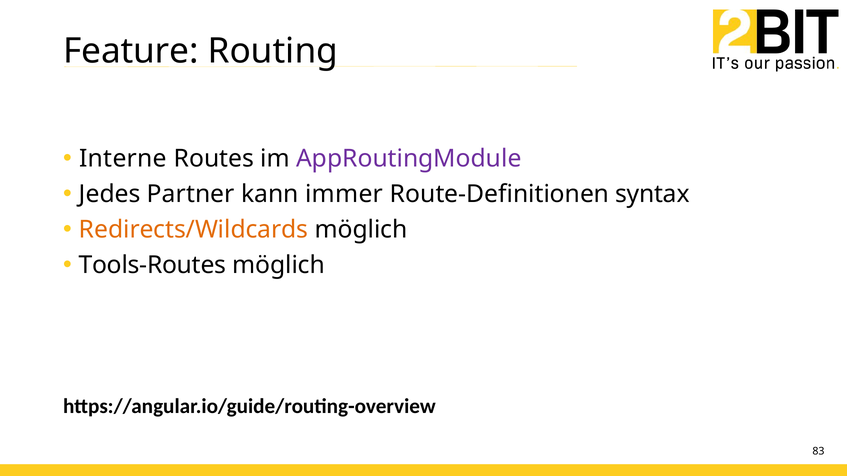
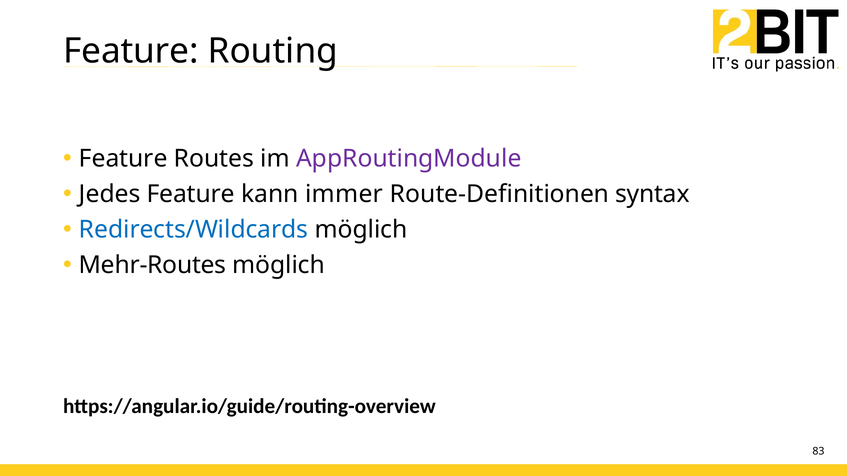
Interne: Interne -> Feature (123, 159)
Jedes Partner: Partner -> Feature (191, 194)
Redirects/Wildcards colour: orange -> blue (194, 230)
Tools-Routes: Tools-Routes -> Mehr-Routes (152, 265)
